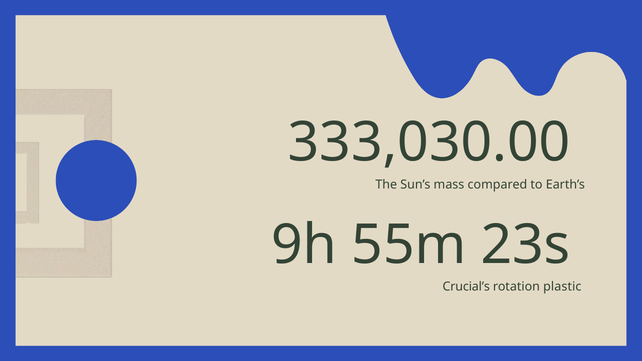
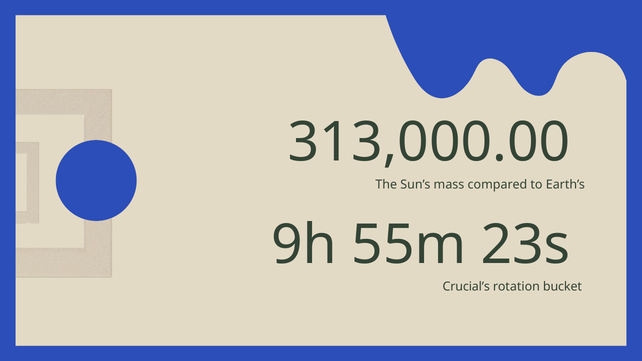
333,030.00: 333,030.00 -> 313,000.00 (429, 143)
plastic: plastic -> bucket (562, 287)
